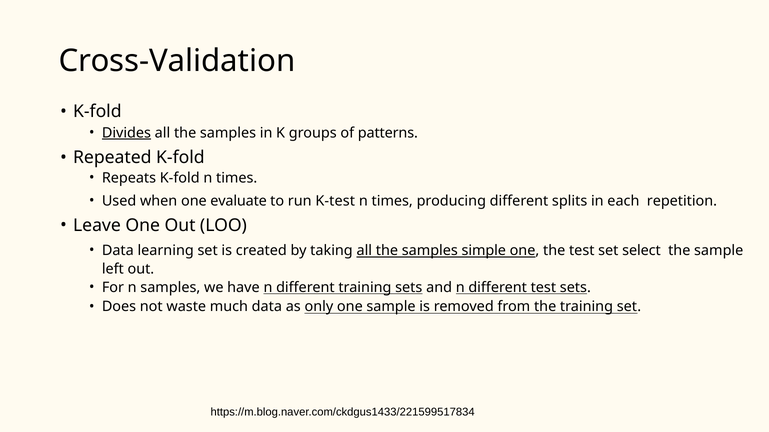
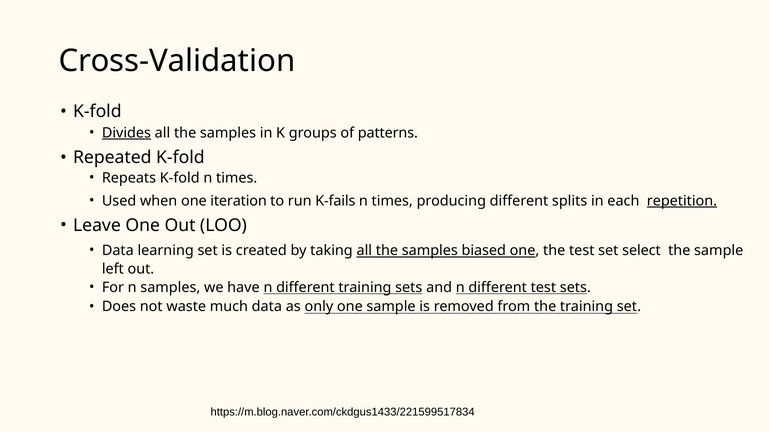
evaluate: evaluate -> iteration (239, 201)
K-test: K-test -> K-fails (335, 201)
repetition underline: none -> present (682, 201)
simple: simple -> biased (484, 251)
